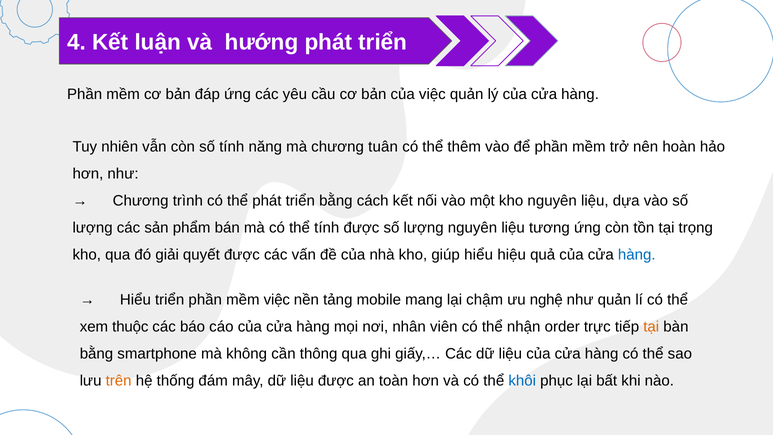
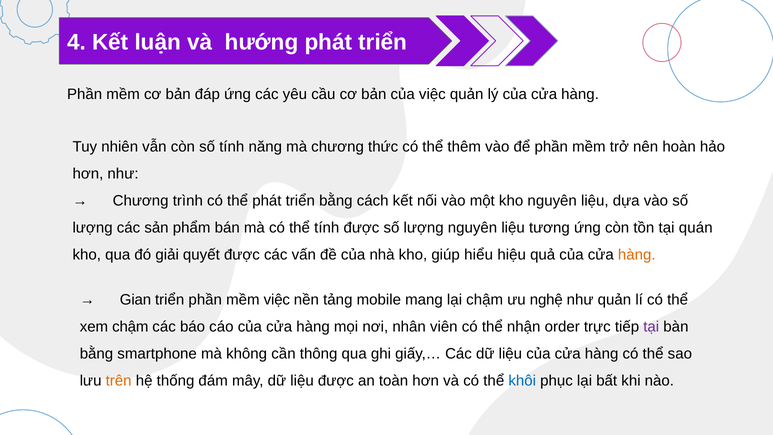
tuân: tuân -> thức (383, 147)
trọng: trọng -> quán (696, 228)
hàng colour: blue -> orange (637, 255)
Hiểu: Hiểu -> Gian (136, 299)
xem thuộc: thuộc -> chậm (130, 326)
tại colour: orange -> purple (651, 326)
